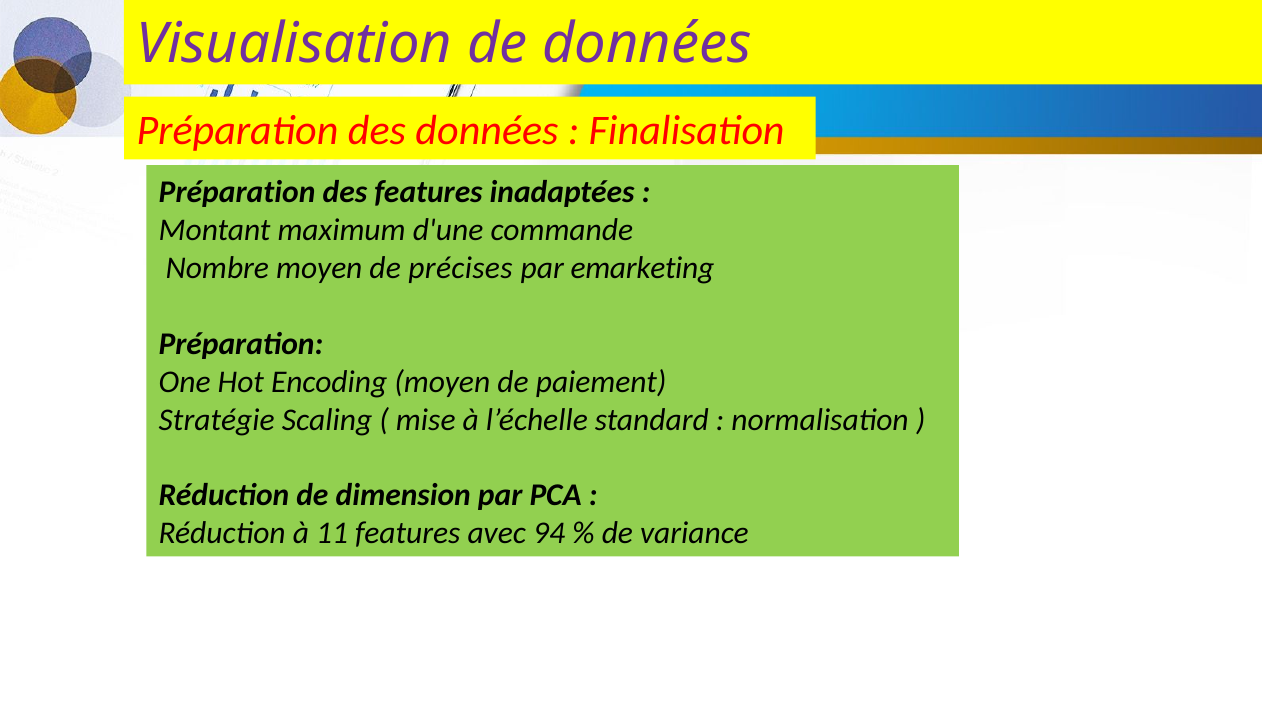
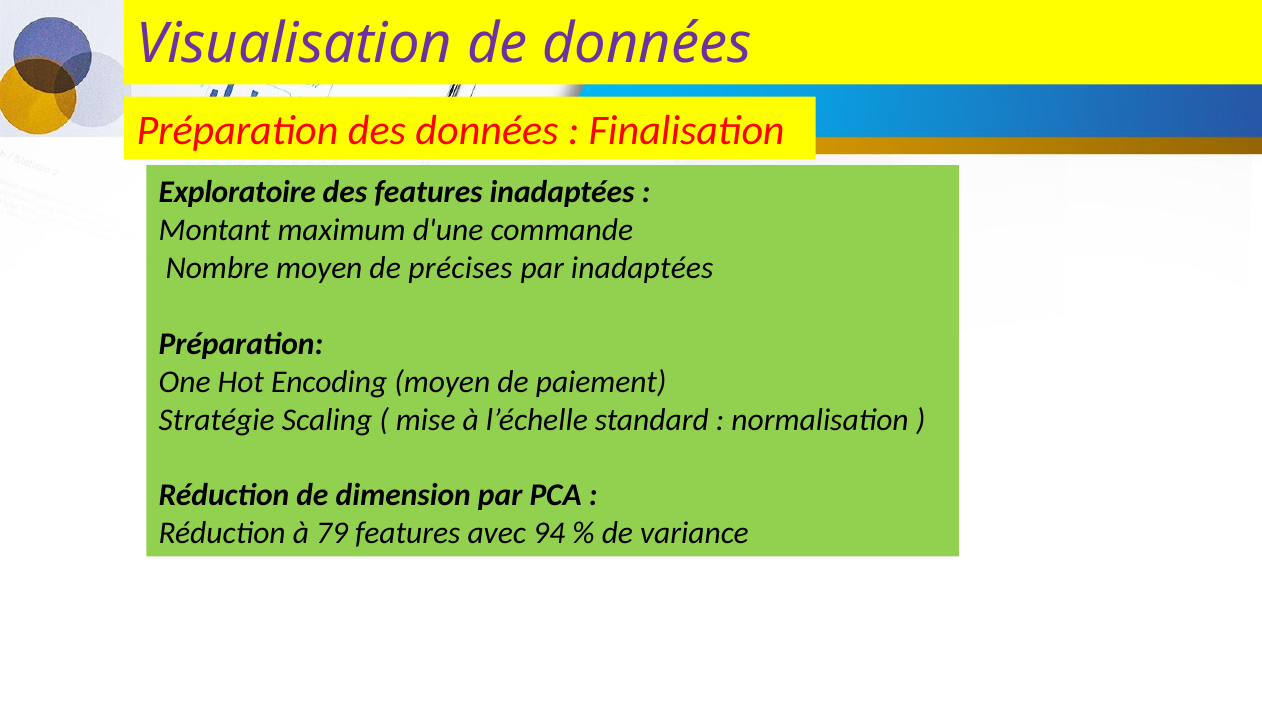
Préparation: Préparation -> Exploratoire (237, 193)
par emarketing: emarketing -> inadaptées (642, 268)
11: 11 -> 79 (332, 533)
